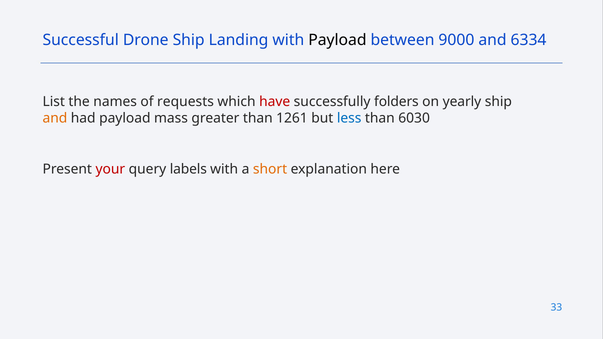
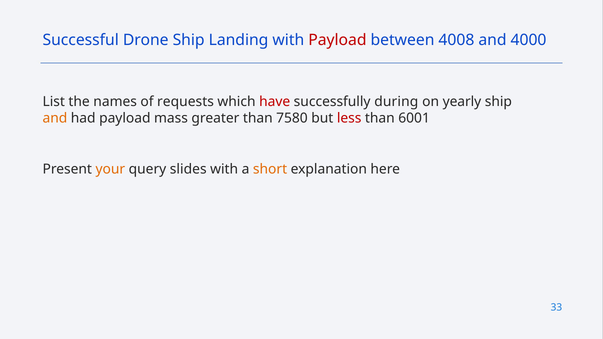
Payload colour: black -> red (337, 40)
9000: 9000 -> 4008 (456, 40)
6334: 6334 -> 4000 (529, 40)
folders: folders -> during (396, 102)
1261: 1261 -> 7580 (292, 118)
less colour: blue -> red (349, 118)
6030: 6030 -> 6001 (414, 118)
your colour: red -> orange (110, 169)
labels: labels -> slides (188, 169)
